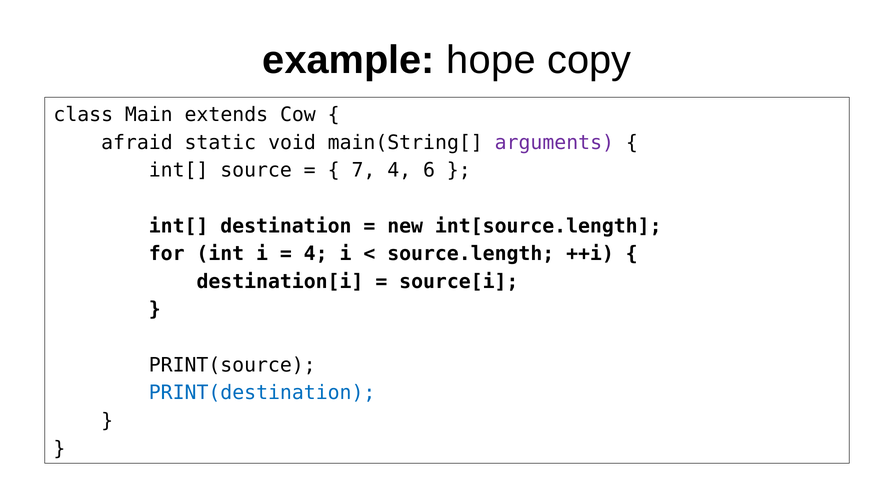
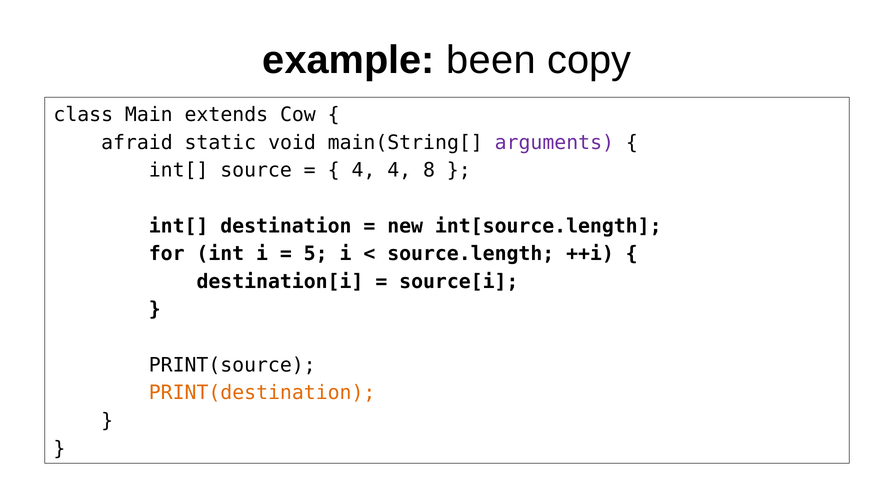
hope: hope -> been (491, 60)
7: 7 -> 4 (363, 170)
6: 6 -> 8 (429, 170)
4: 4 -> 5 (316, 254)
PRINT(destination colour: blue -> orange (262, 393)
